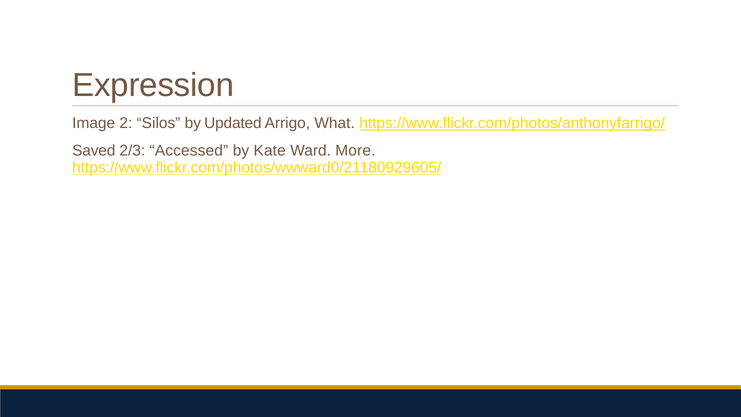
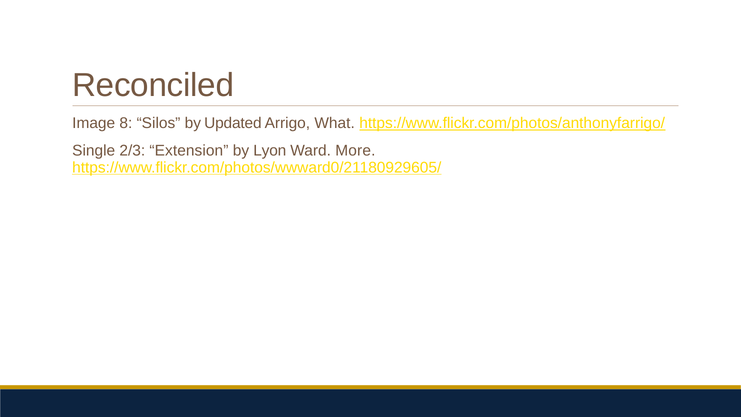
Expression: Expression -> Reconciled (153, 85)
2: 2 -> 8 (126, 123)
Saved: Saved -> Single (94, 151)
Accessed: Accessed -> Extension (189, 151)
Kate: Kate -> Lyon (270, 151)
